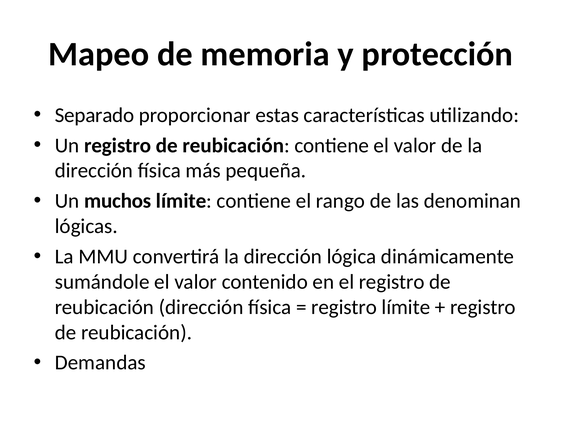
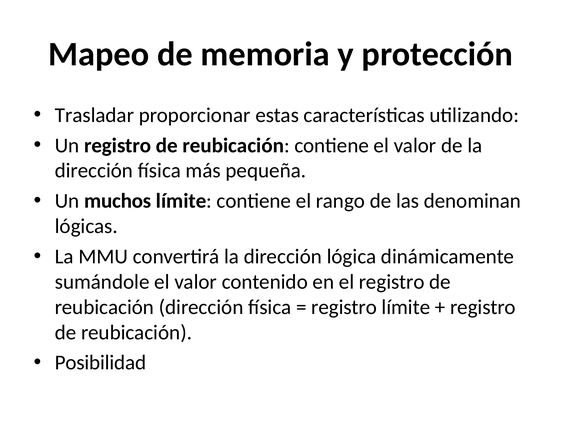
Separado: Separado -> Trasladar (94, 115)
Demandas: Demandas -> Posibilidad (100, 363)
